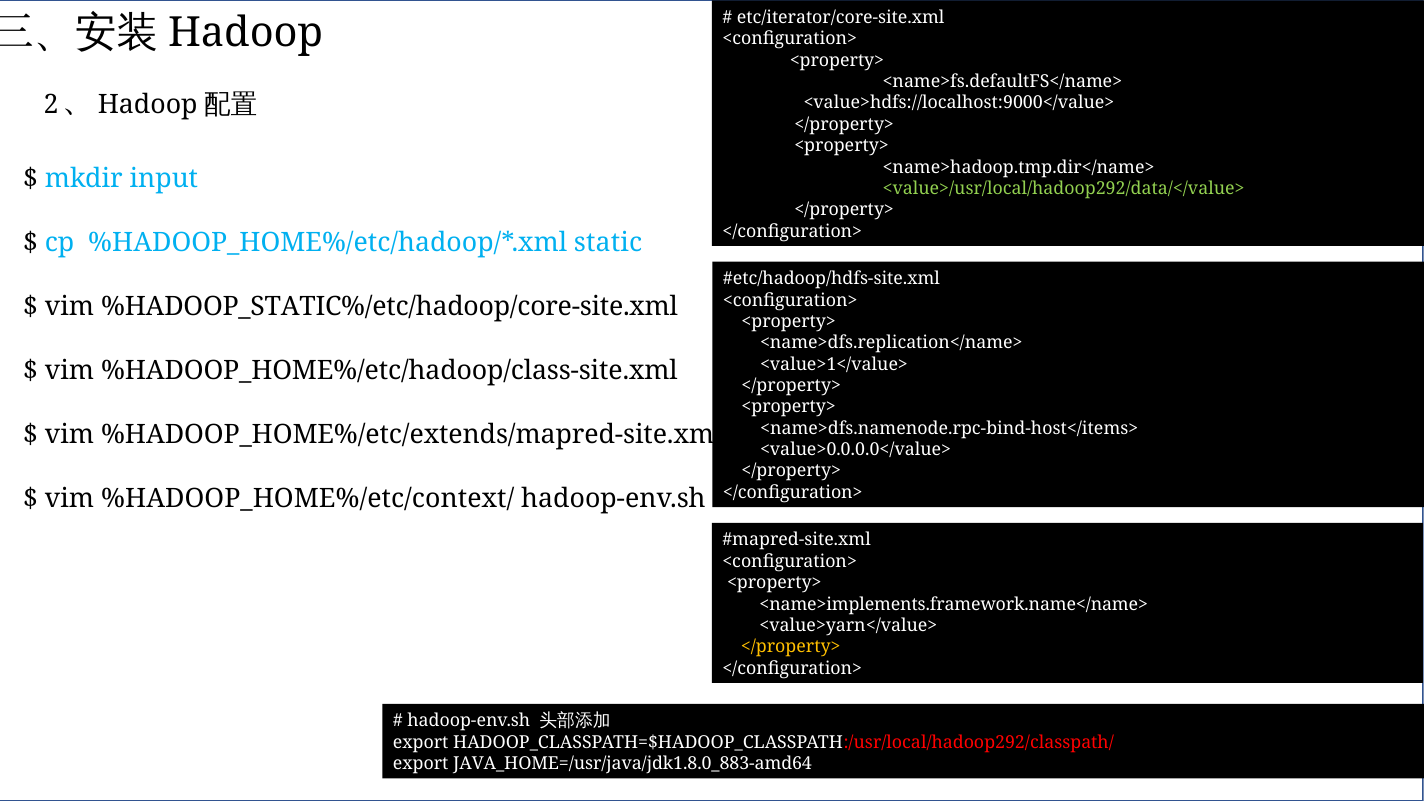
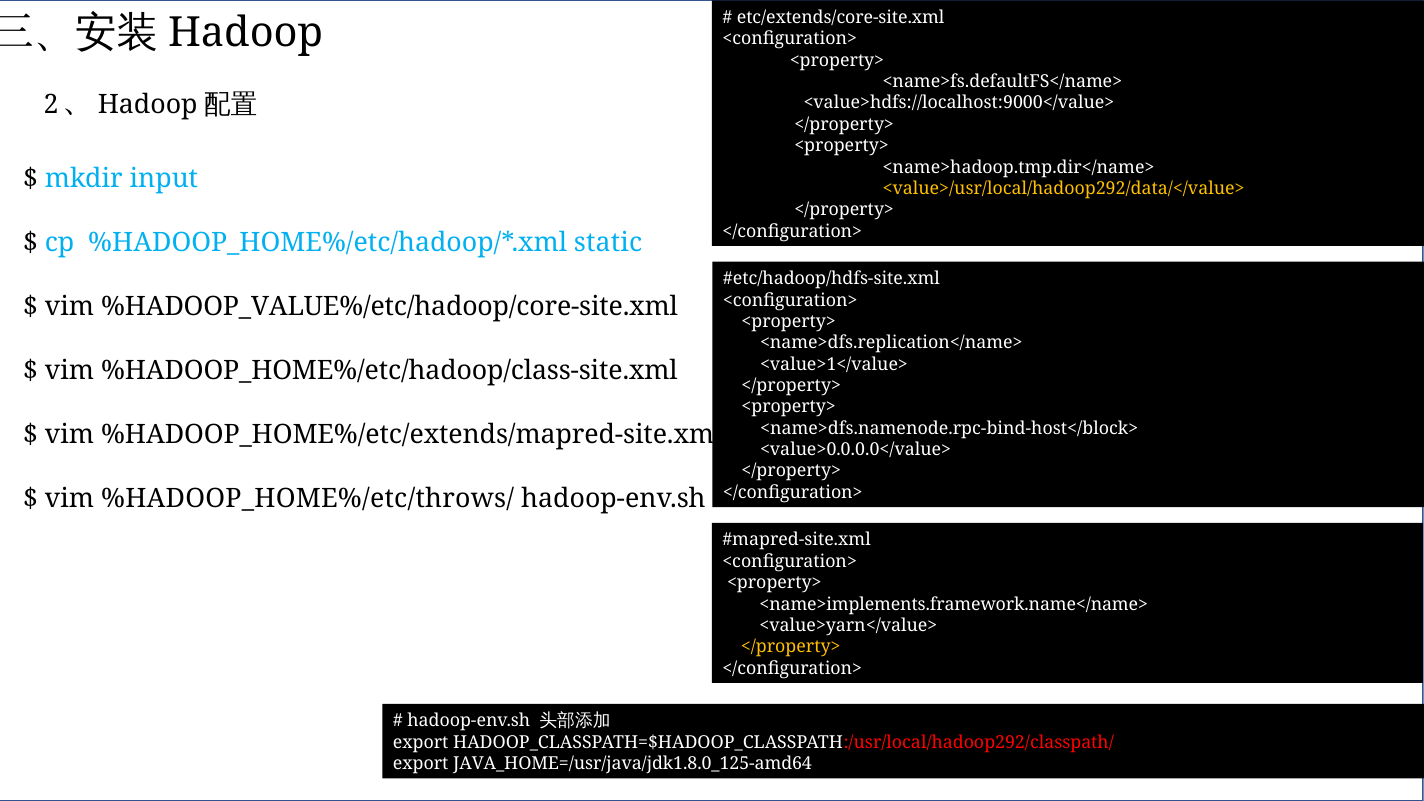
etc/iterator/core-site.xml: etc/iterator/core-site.xml -> etc/extends/core-site.xml (841, 18)
<value>/usr/local/hadoop292/data/</value> colour: light green -> yellow (1064, 189)
%HADOOP_STATIC%/etc/hadoop/core-site.xml: %HADOOP_STATIC%/etc/hadoop/core-site.xml -> %HADOOP_VALUE%/etc/hadoop/core-site.xml (389, 307)
<name>dfs.namenode.rpc-bind-host</items>: <name>dfs.namenode.rpc-bind-host</items> -> <name>dfs.namenode.rpc-bind-host</block> (949, 428)
%HADOOP_HOME%/etc/context/: %HADOOP_HOME%/etc/context/ -> %HADOOP_HOME%/etc/throws/ (308, 499)
JAVA_HOME=/usr/java/jdk1.8.0_883-amd64: JAVA_HOME=/usr/java/jdk1.8.0_883-amd64 -> JAVA_HOME=/usr/java/jdk1.8.0_125-amd64 (632, 764)
